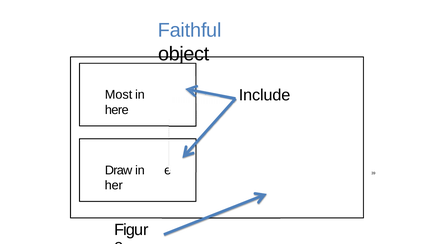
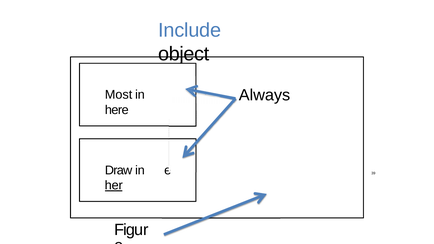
Faithful: Faithful -> Include (190, 30)
Include: Include -> Always (265, 95)
her underline: none -> present (114, 185)
